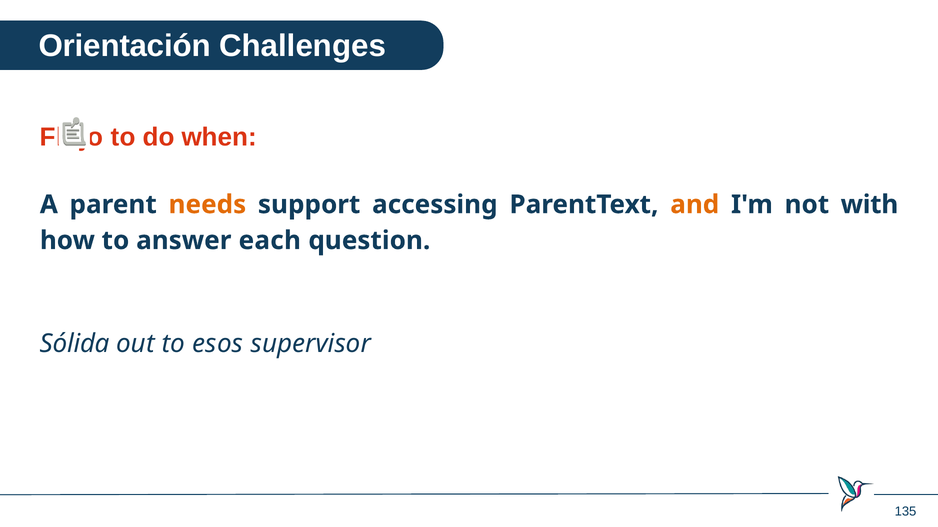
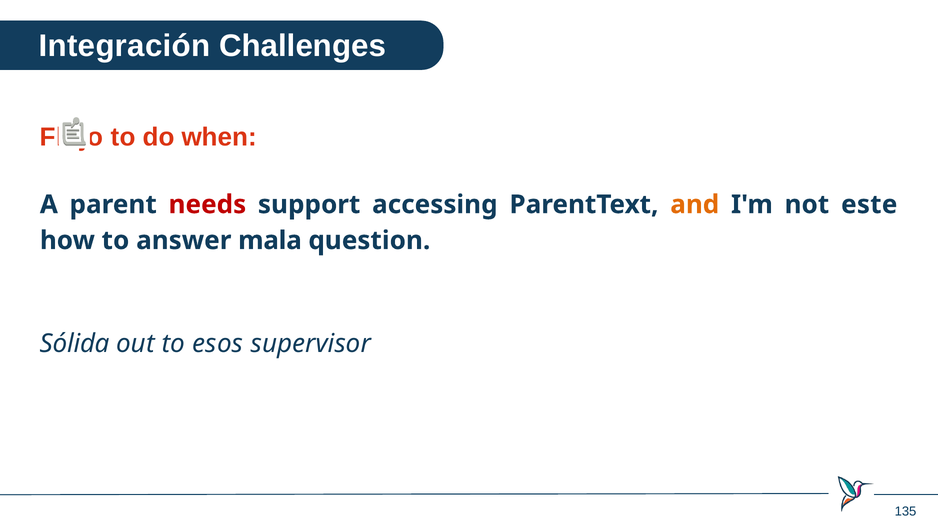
Orientación: Orientación -> Integración (124, 46)
needs colour: orange -> red (207, 205)
with: with -> este (869, 205)
each: each -> mala (270, 241)
